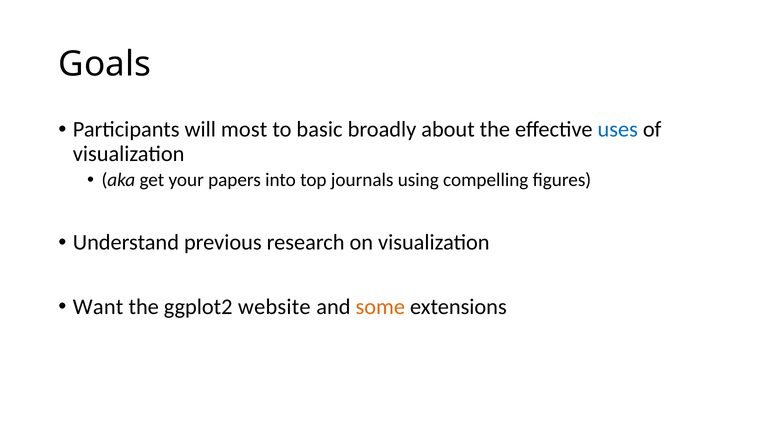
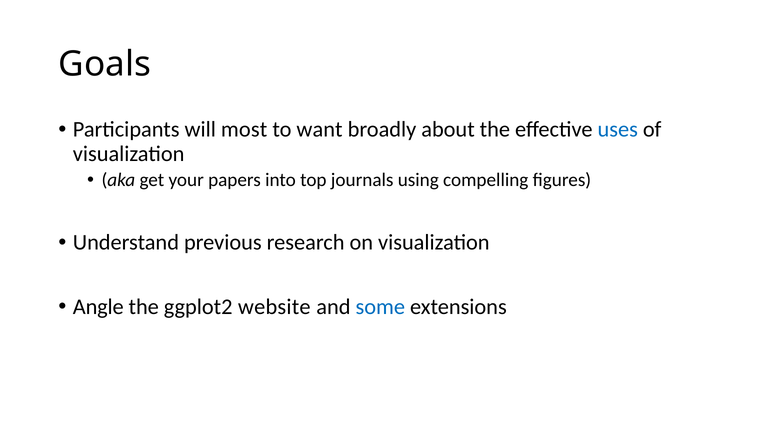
basic: basic -> want (320, 130)
Want: Want -> Angle (98, 307)
some colour: orange -> blue (380, 307)
